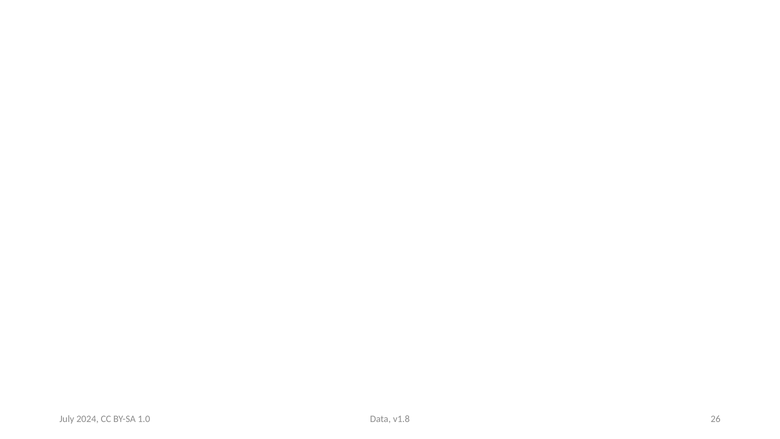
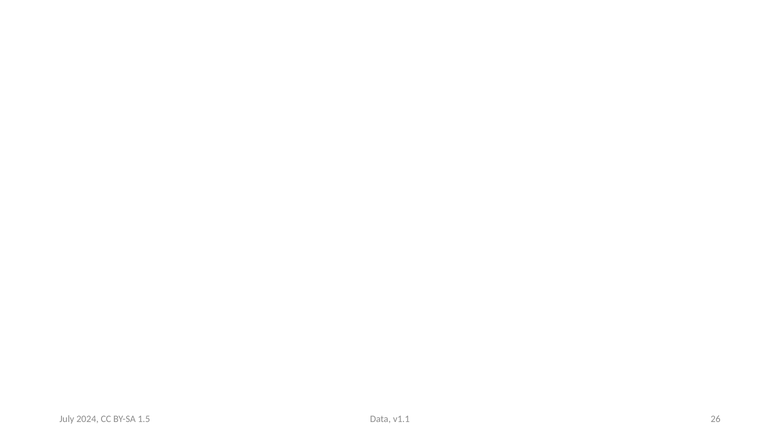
v1.8: v1.8 -> v1.1 (401, 419)
1.0: 1.0 -> 1.5 (144, 419)
